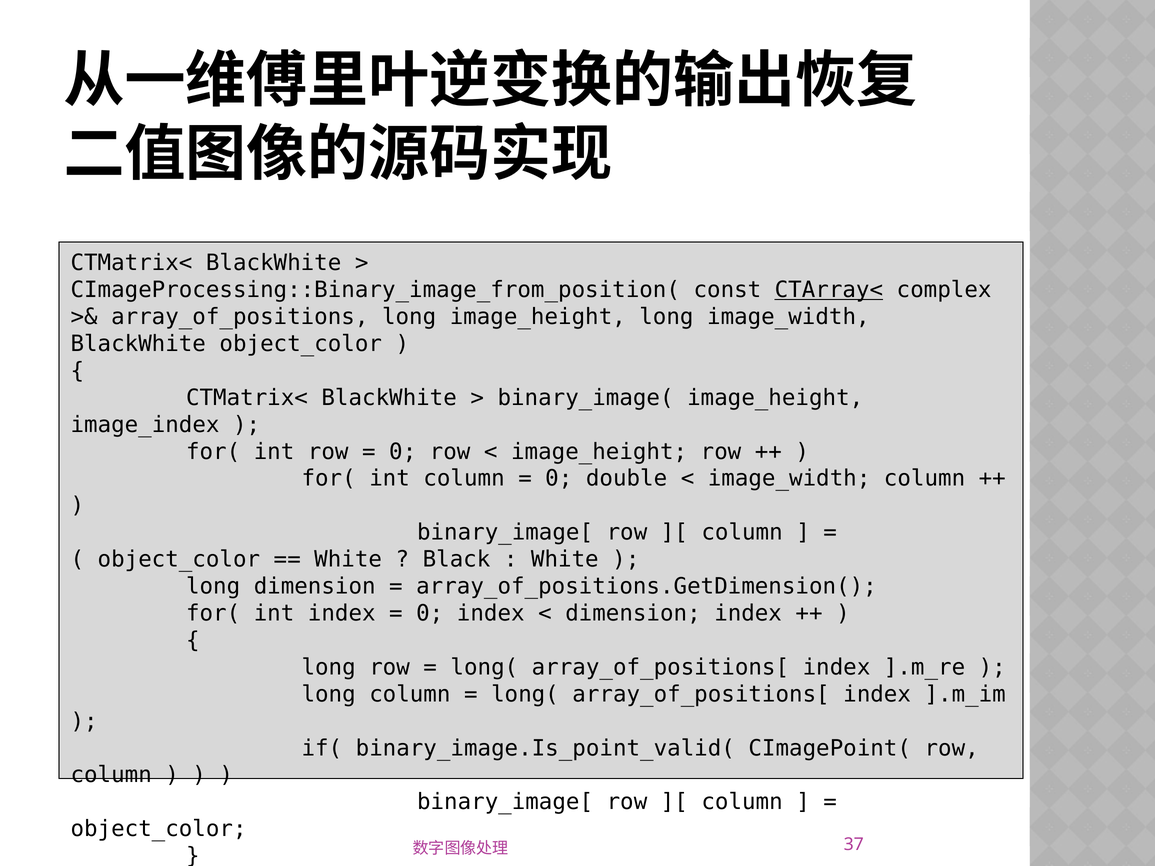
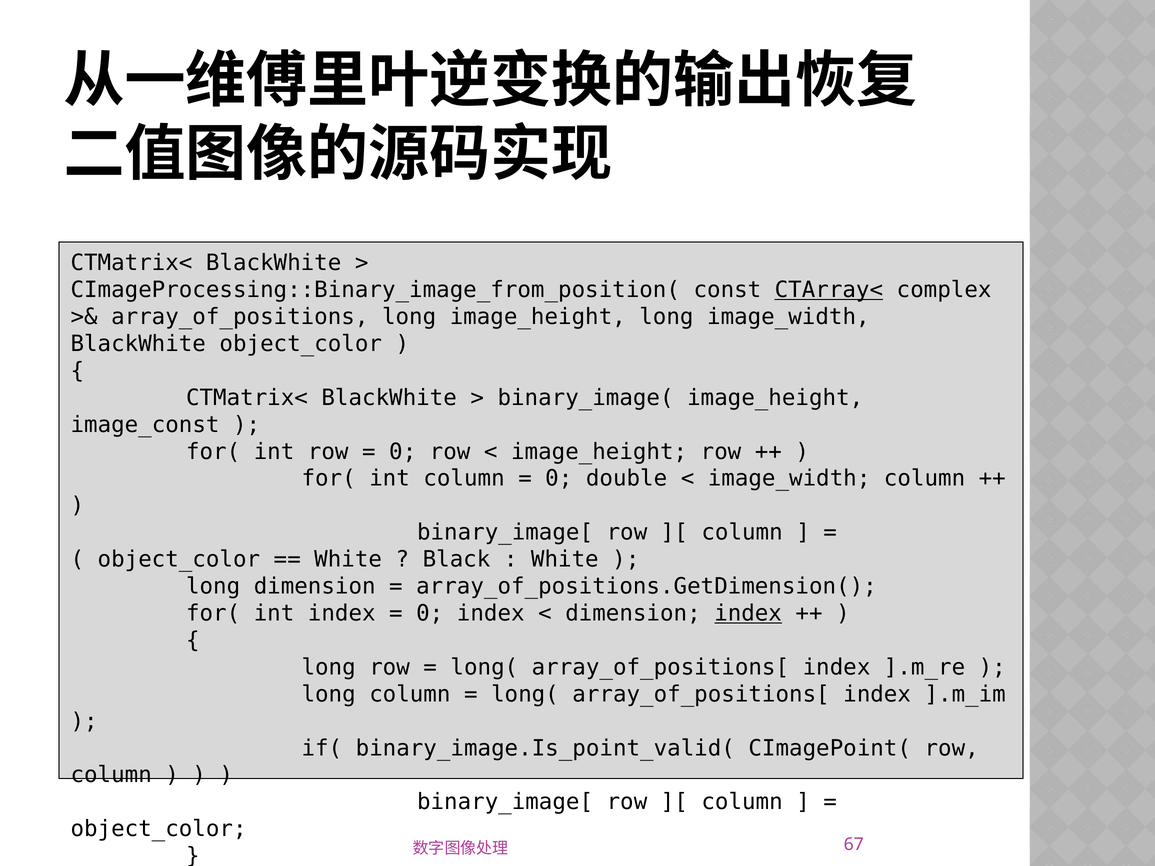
image_index: image_index -> image_const (145, 425)
index underline: none -> present (748, 614)
37: 37 -> 67 (854, 845)
